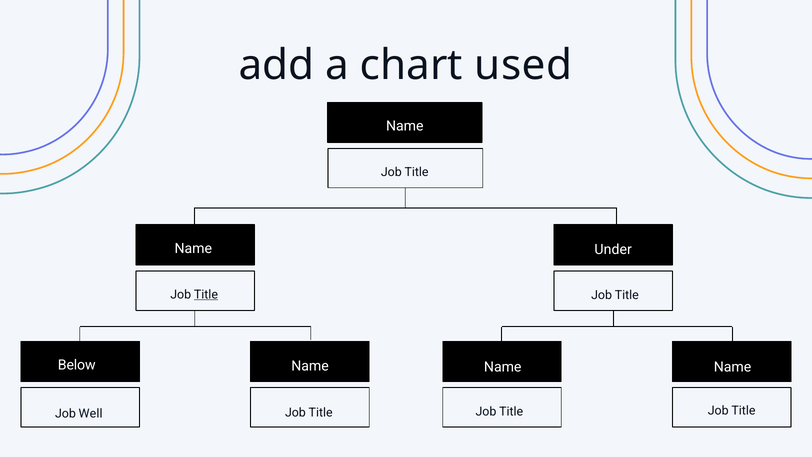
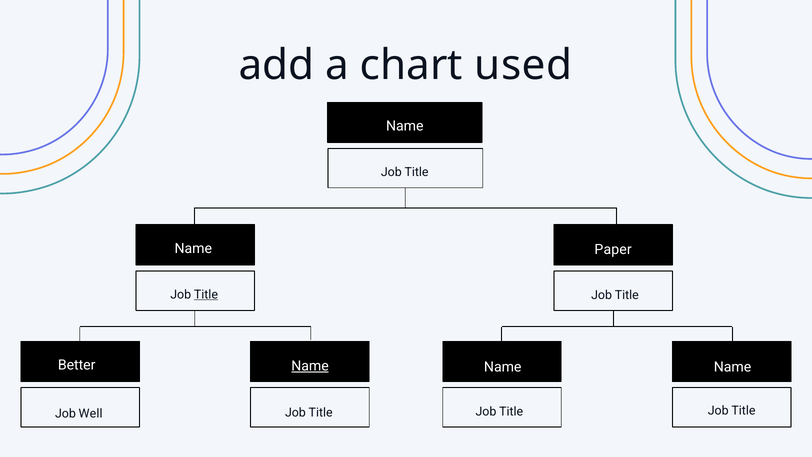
Under: Under -> Paper (613, 249)
Below: Below -> Better (77, 365)
Name underline: none -> present (310, 366)
